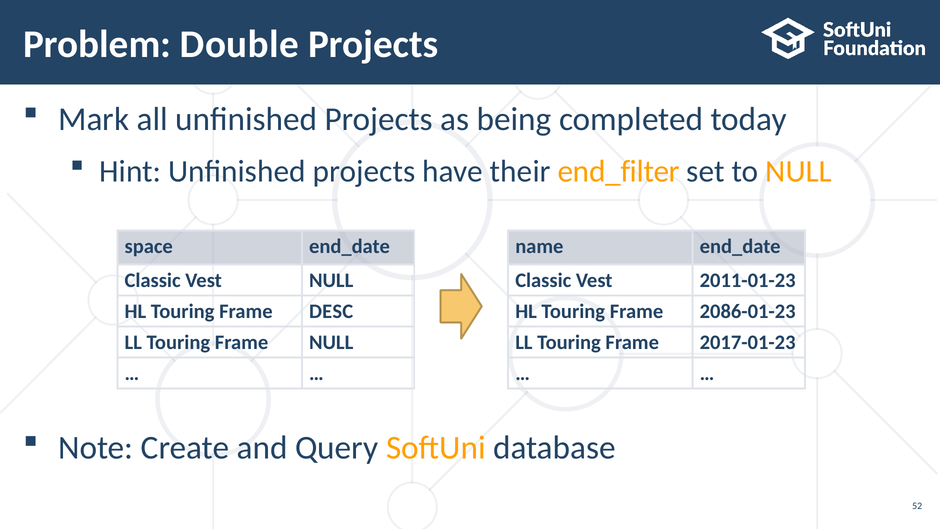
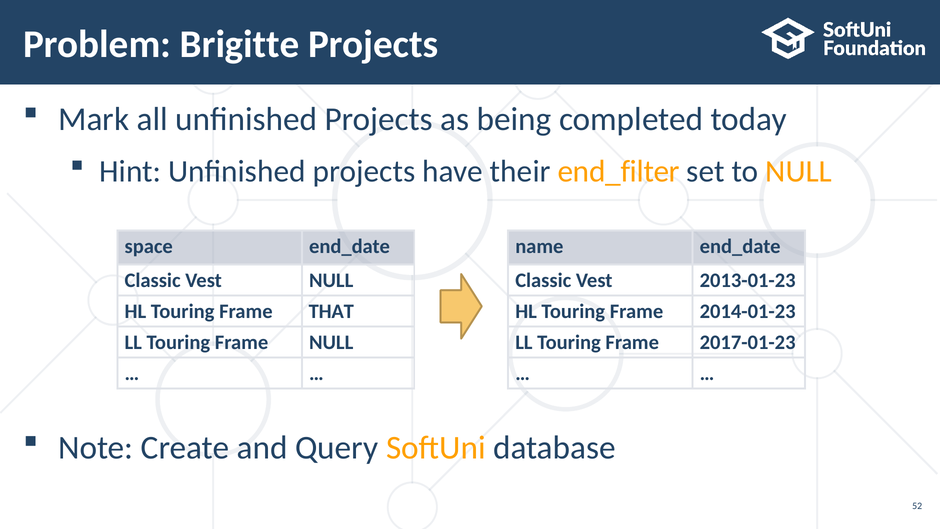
Double: Double -> Brigitte (240, 45)
2011-01-23: 2011-01-23 -> 2013-01-23 (748, 280)
DESC: DESC -> THAT (331, 311)
2086-01-23: 2086-01-23 -> 2014-01-23 (748, 311)
